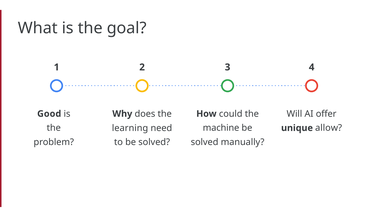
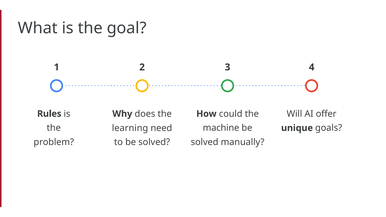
Good: Good -> Rules (49, 114)
allow: allow -> goals (329, 128)
